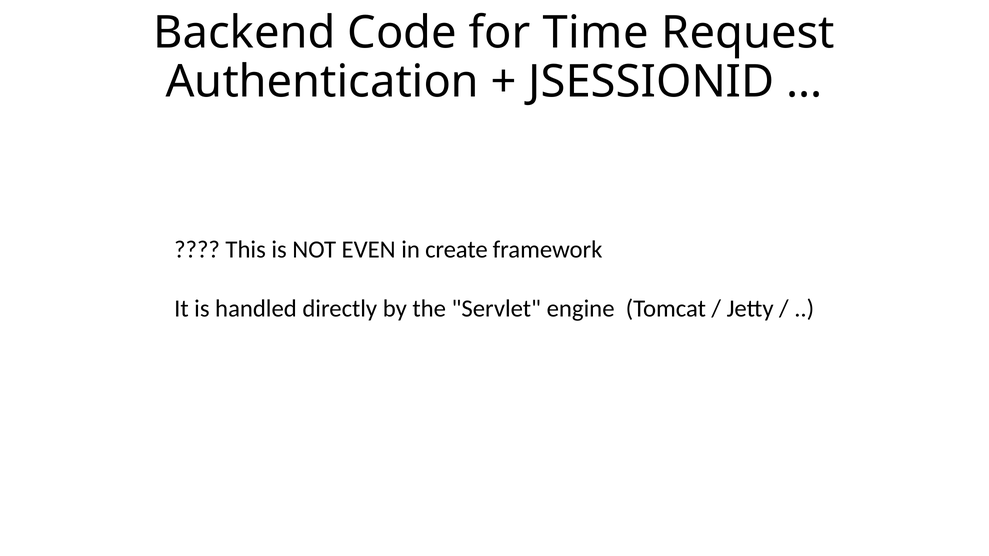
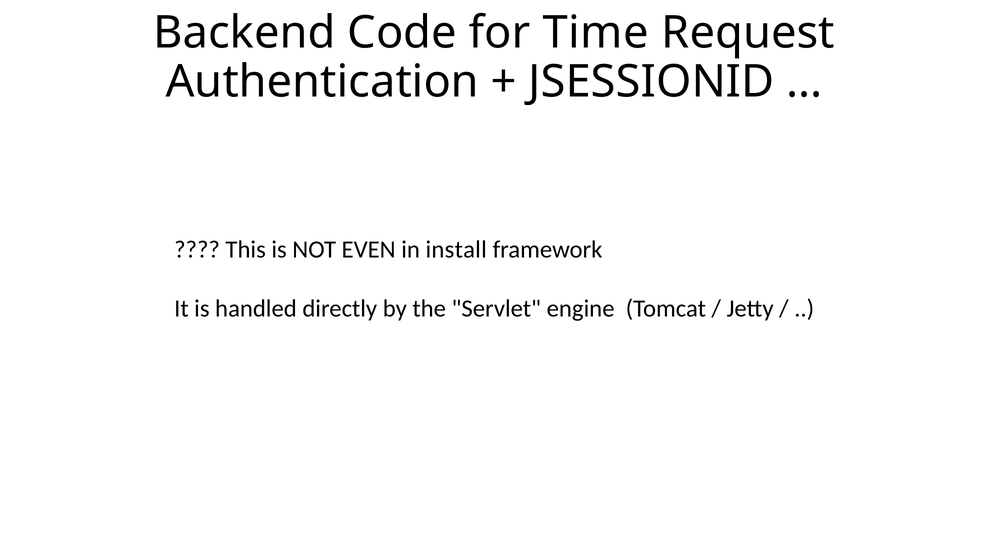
create: create -> install (456, 250)
